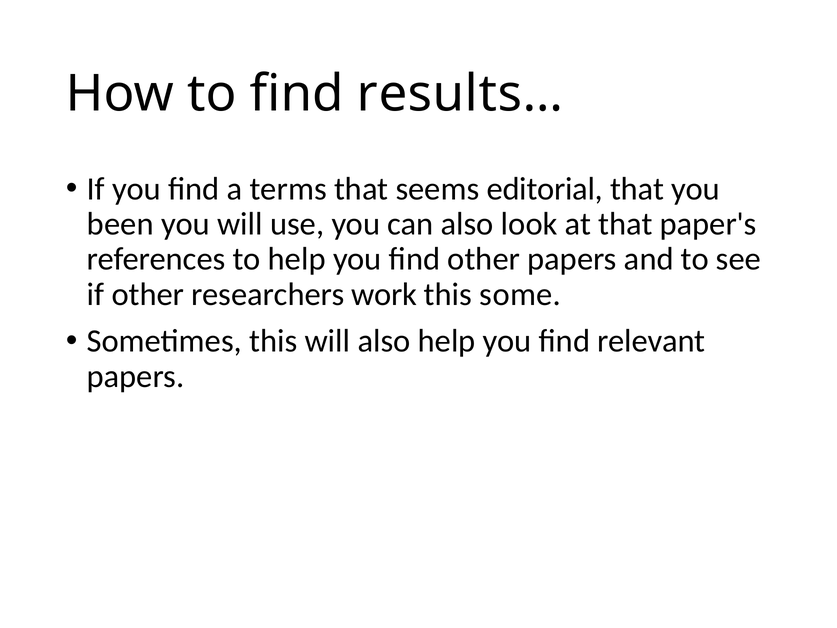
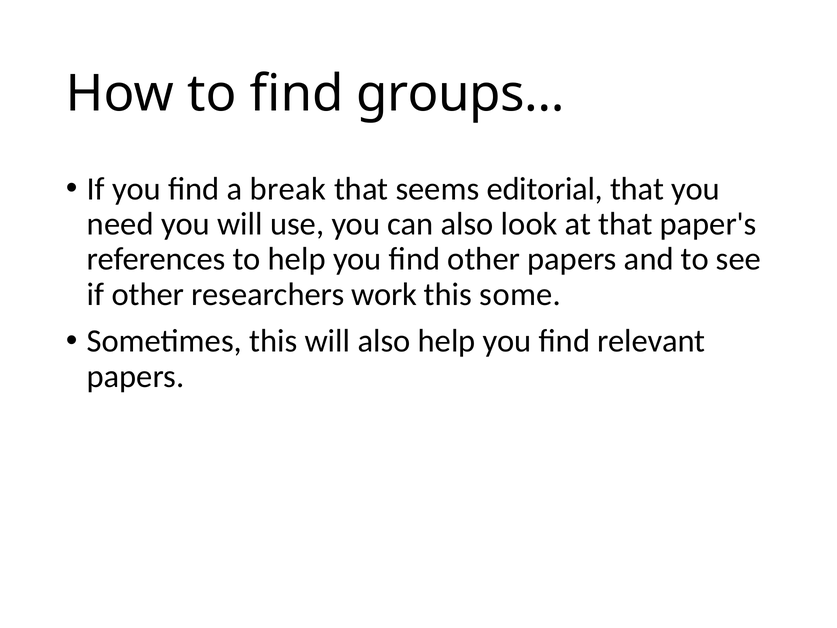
results…: results… -> groups… (460, 94)
terms: terms -> break (288, 189)
been: been -> need (120, 224)
